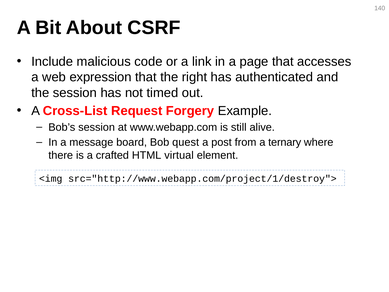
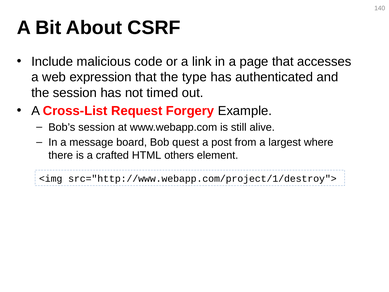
right: right -> type (194, 77)
ternary: ternary -> largest (285, 142)
virtual: virtual -> others (179, 155)
